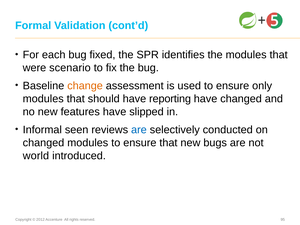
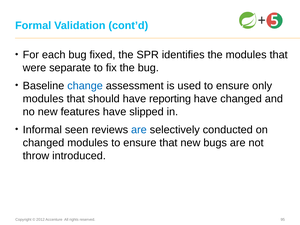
scenario: scenario -> separate (70, 68)
change colour: orange -> blue (85, 86)
world: world -> throw (36, 156)
